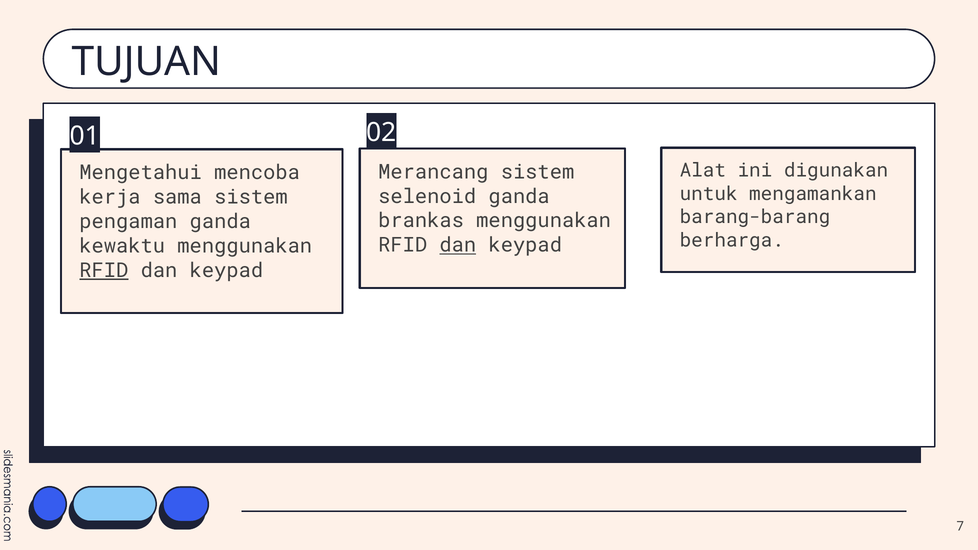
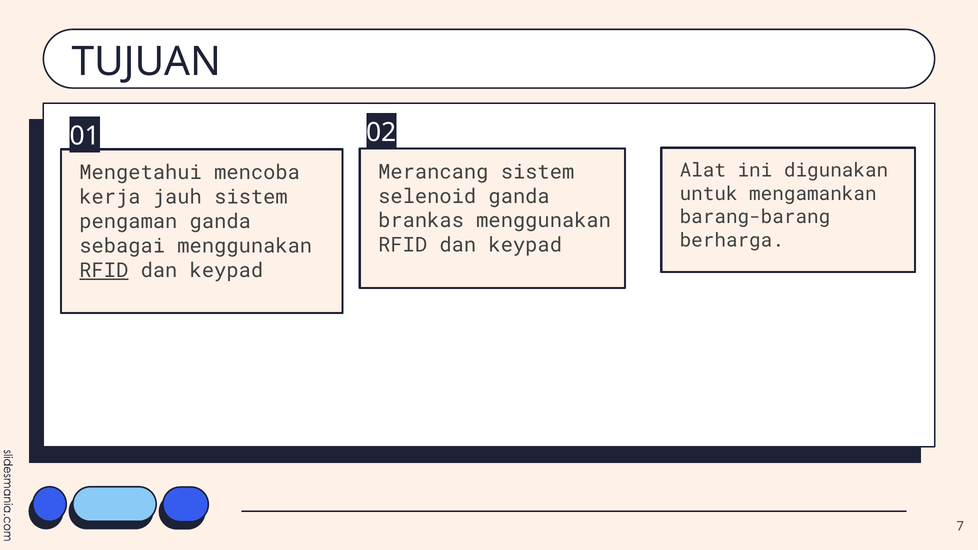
sama: sama -> jauh (177, 197)
dan underline: present -> none (458, 245)
kewaktu: kewaktu -> sebagai (122, 246)
